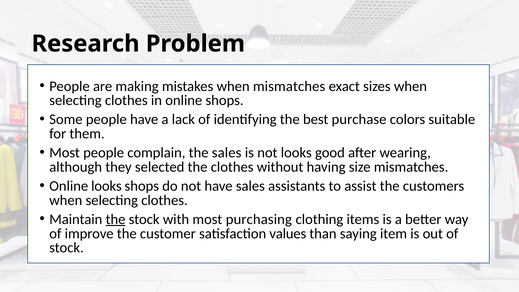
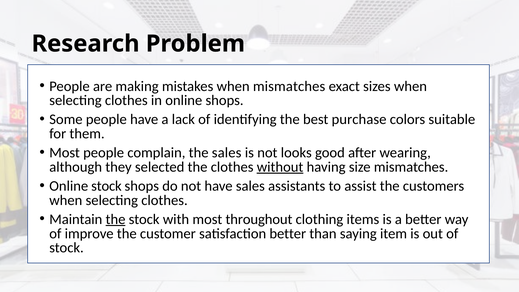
without underline: none -> present (280, 167)
Online looks: looks -> stock (106, 186)
purchasing: purchasing -> throughout (259, 219)
satisfaction values: values -> better (288, 233)
